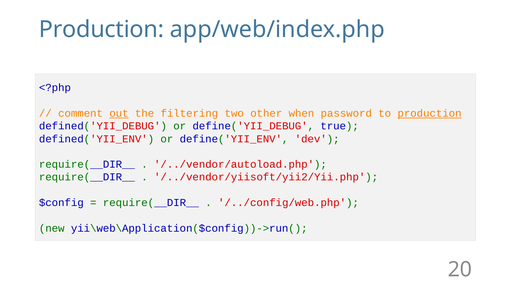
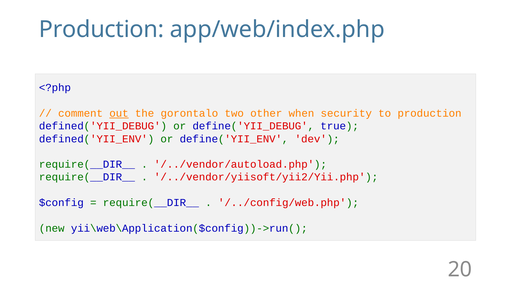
filtering: filtering -> gorontalo (189, 113)
password: password -> security (346, 113)
production underline: present -> none (430, 113)
